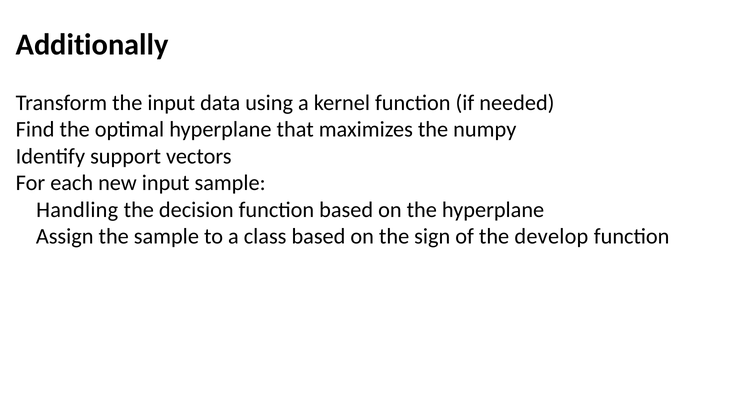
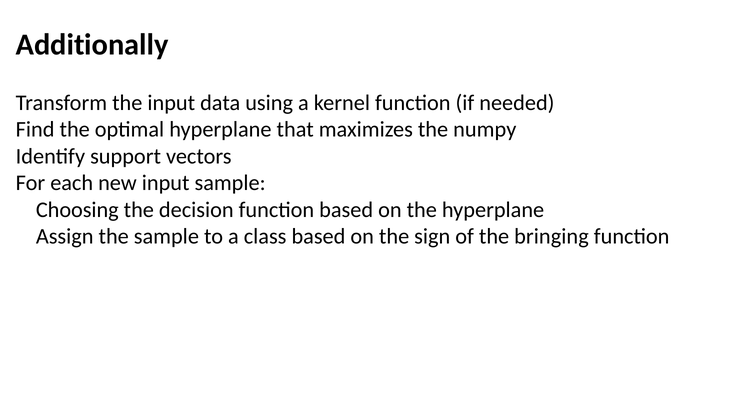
Handling: Handling -> Choosing (77, 210)
develop: develop -> bringing (551, 236)
